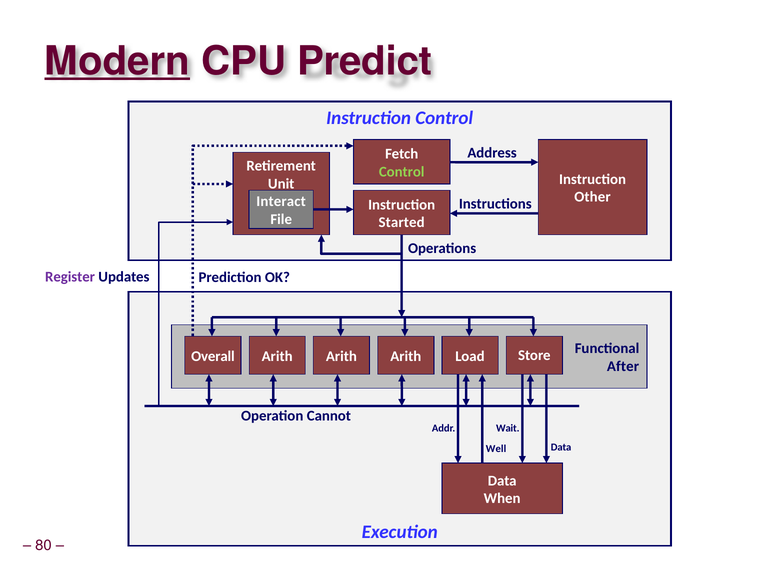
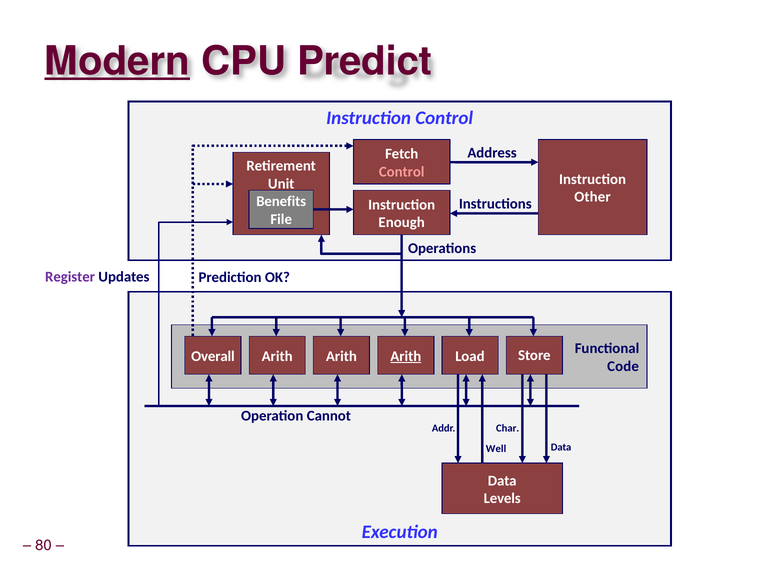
Control colour: light green -> pink (402, 172)
Interact: Interact -> Benefits (281, 202)
Started: Started -> Enough (402, 223)
Arith underline: none -> present (406, 356)
After: After -> Code (623, 367)
Wait: Wait -> Char (508, 428)
When: When -> Levels (502, 499)
